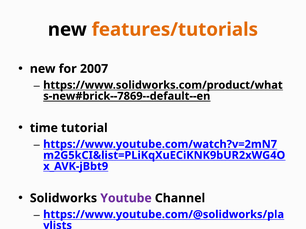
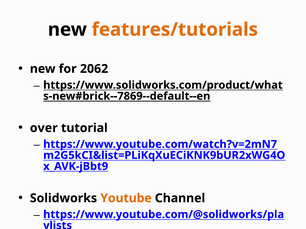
2007: 2007 -> 2062 (94, 69)
time: time -> over (44, 128)
Youtube colour: purple -> orange (126, 199)
